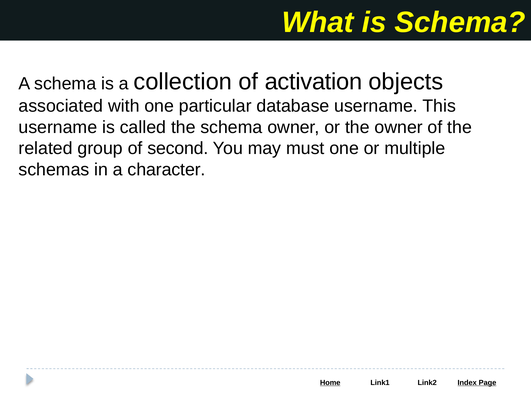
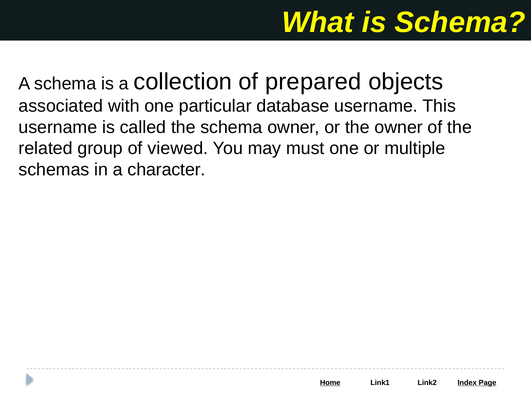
activation: activation -> prepared (313, 82)
second: second -> viewed (178, 149)
